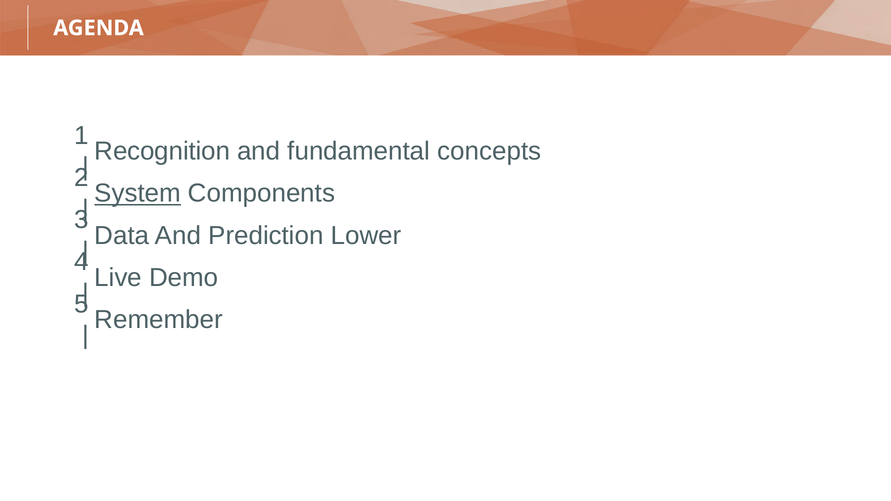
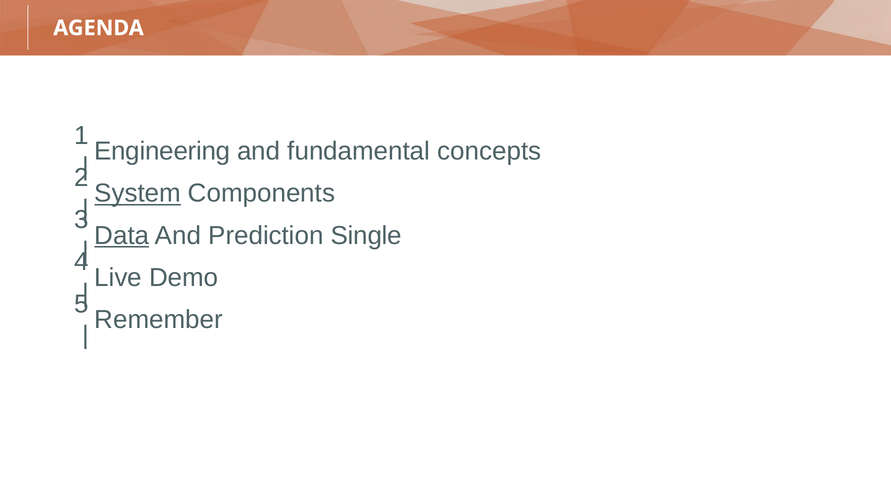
Recognition: Recognition -> Engineering (162, 151)
Data underline: none -> present (122, 236)
Lower: Lower -> Single (366, 236)
